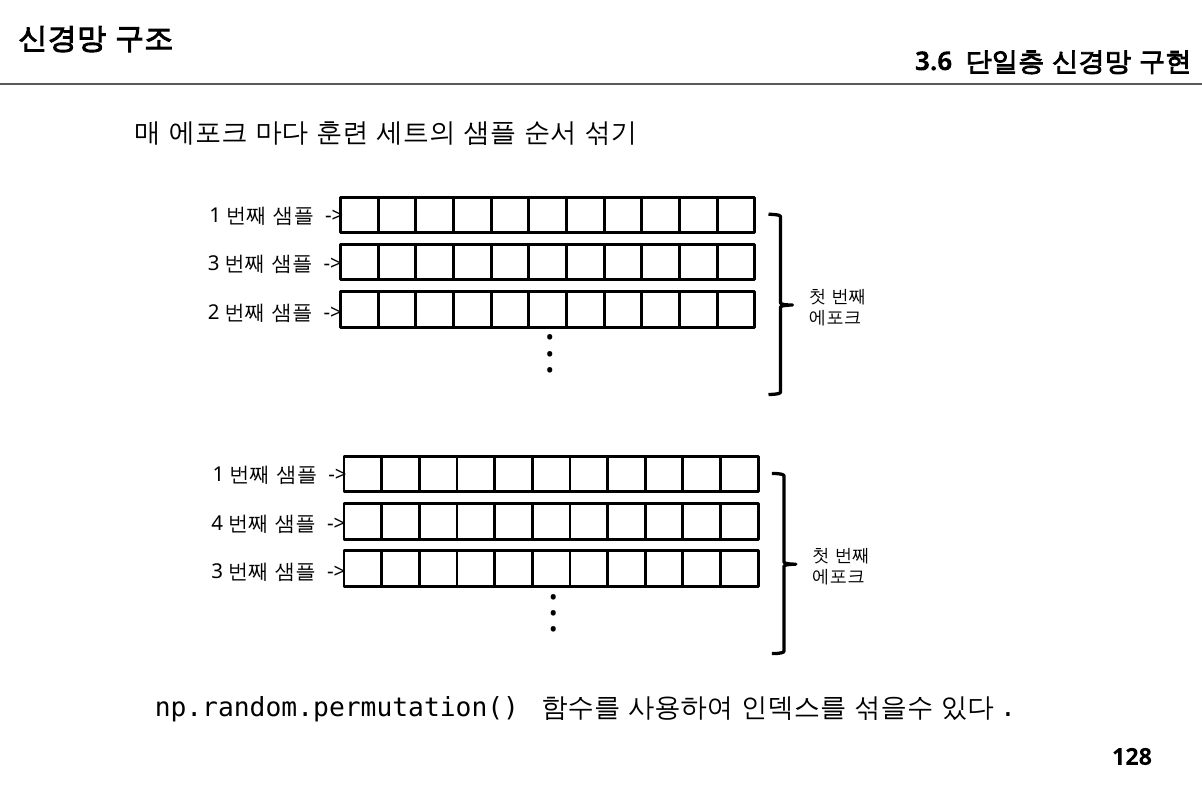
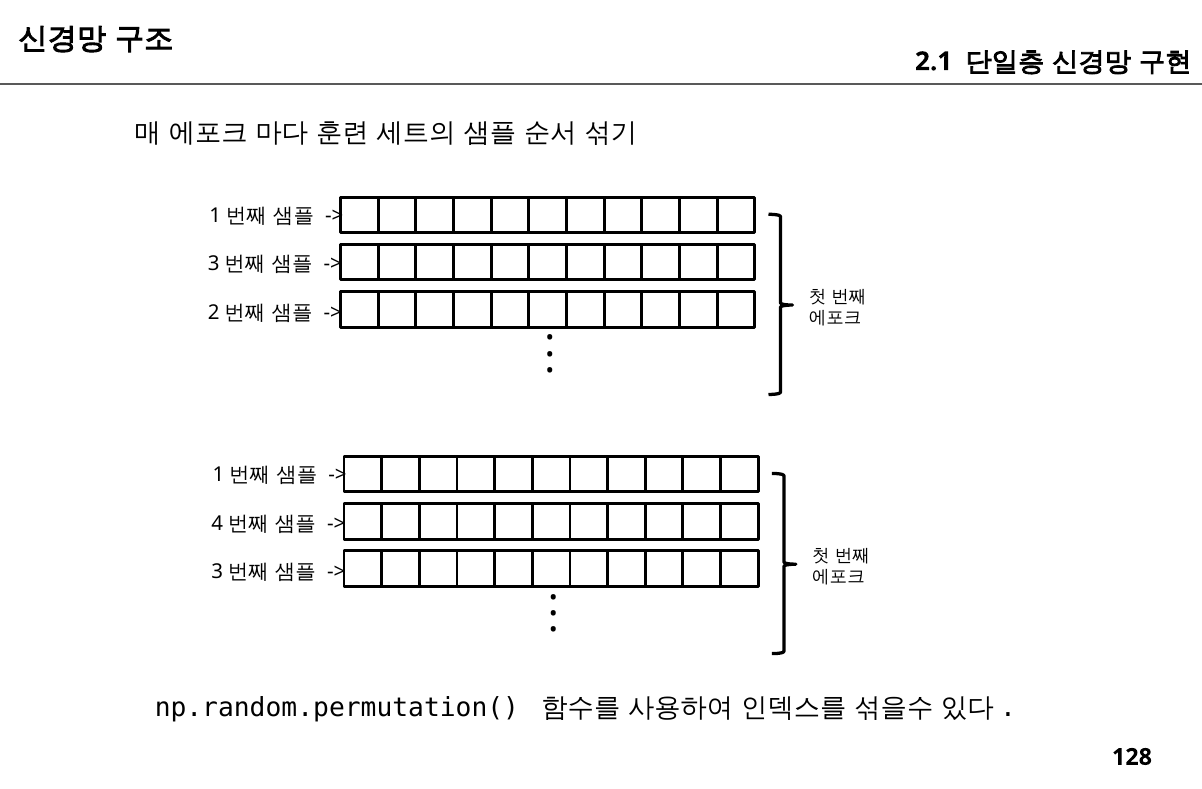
3.6: 3.6 -> 2.1 (934, 62)
